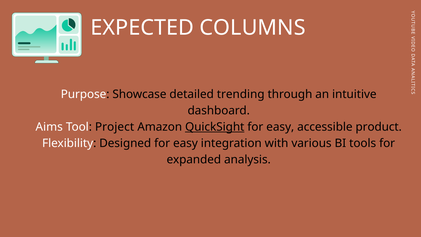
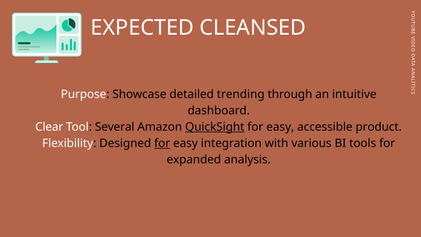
COLUMNS: COLUMNS -> CLEANSED (253, 28)
Aims: Aims -> Clear (49, 127)
Project: Project -> Several (115, 127)
for underline: none -> present (162, 143)
